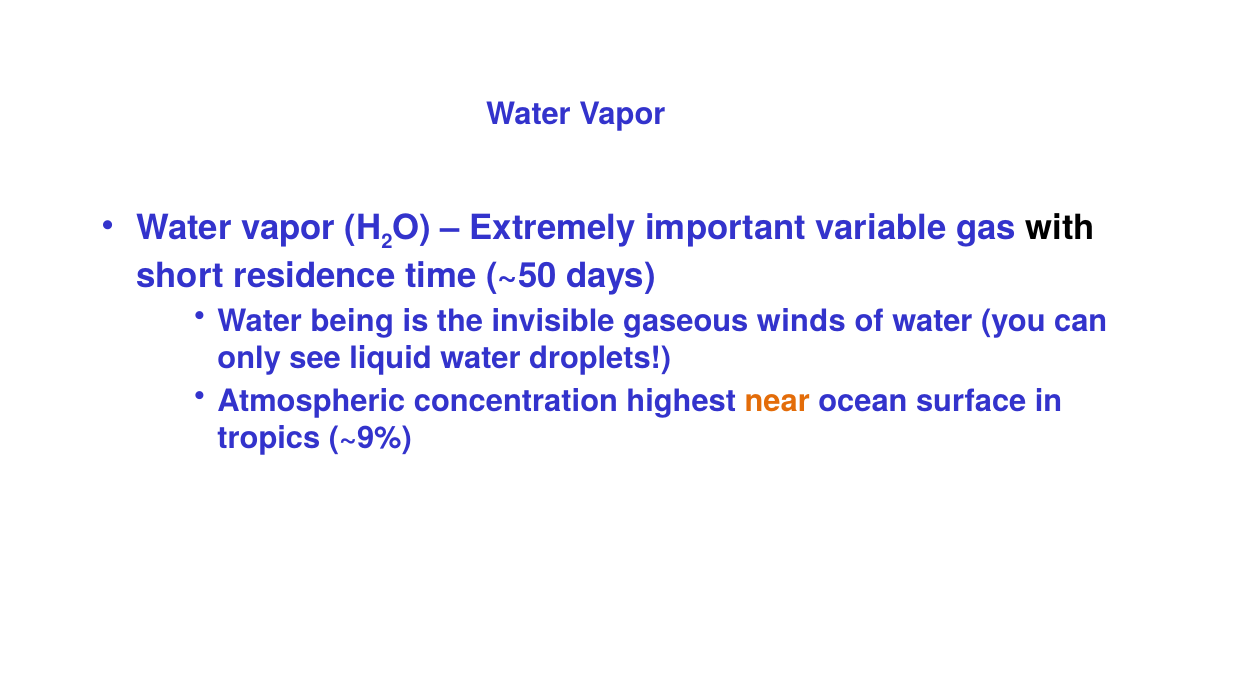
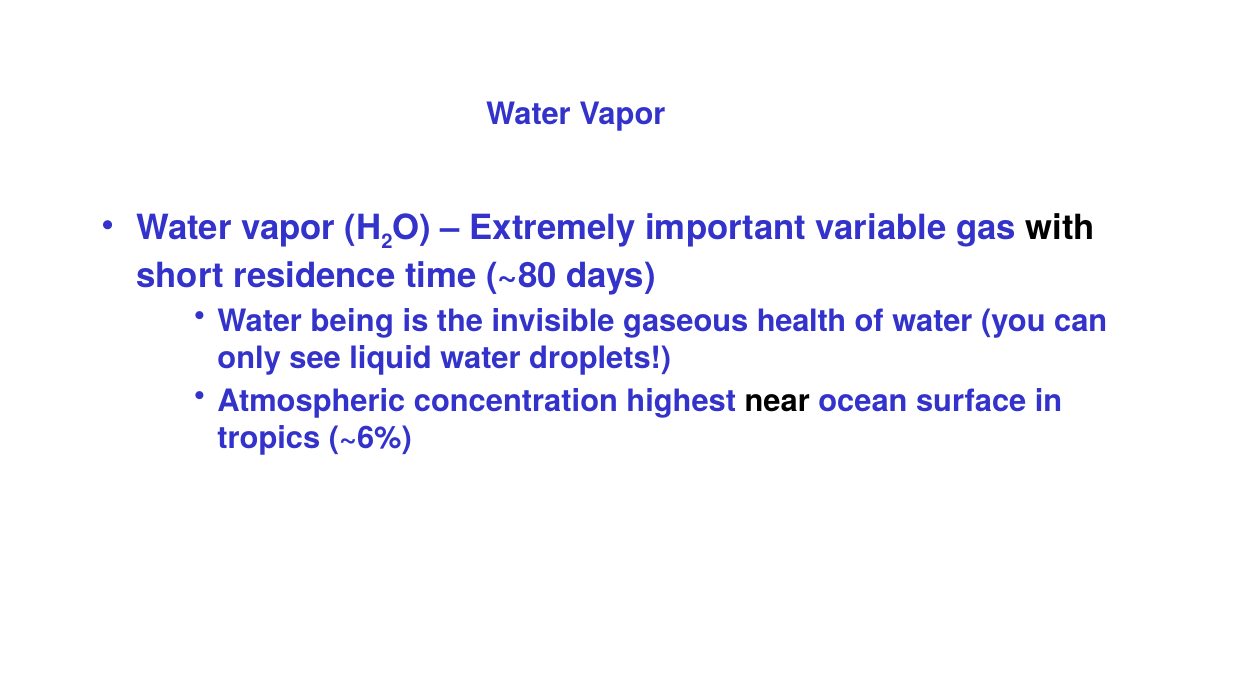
~50: ~50 -> ~80 (521, 276)
winds: winds -> health (802, 321)
near colour: orange -> black (777, 401)
~9%: ~9% -> ~6% (370, 438)
